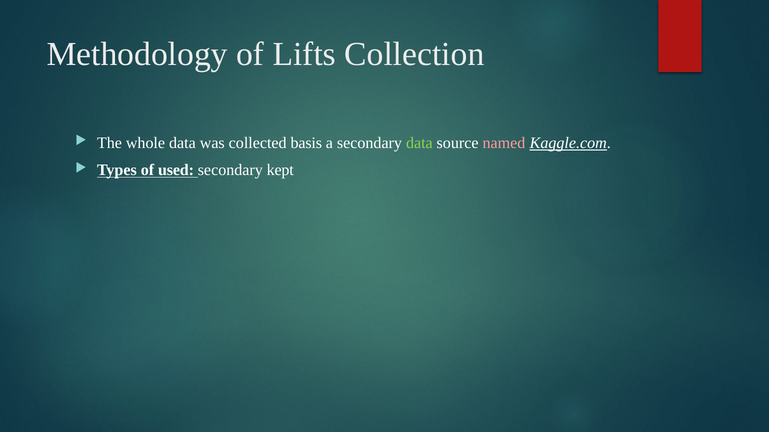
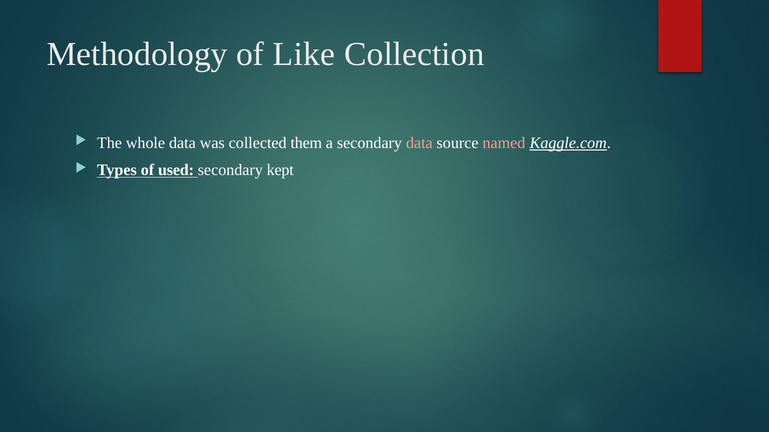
Lifts: Lifts -> Like (304, 54)
basis: basis -> them (306, 143)
data colour: light green -> pink (419, 143)
